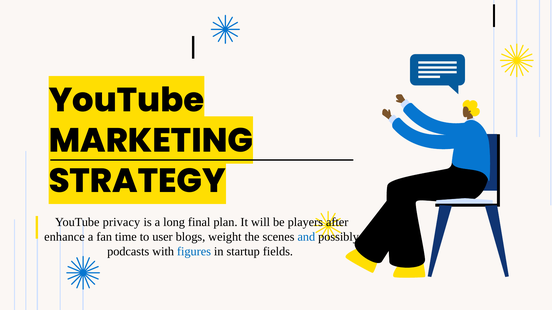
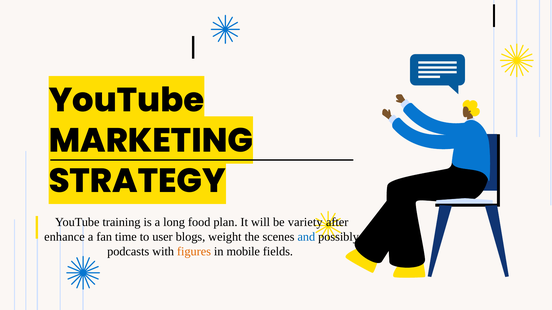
privacy: privacy -> training (122, 223)
final: final -> food (199, 223)
players: players -> variety (305, 223)
figures colour: blue -> orange (194, 252)
startup: startup -> mobile (243, 252)
